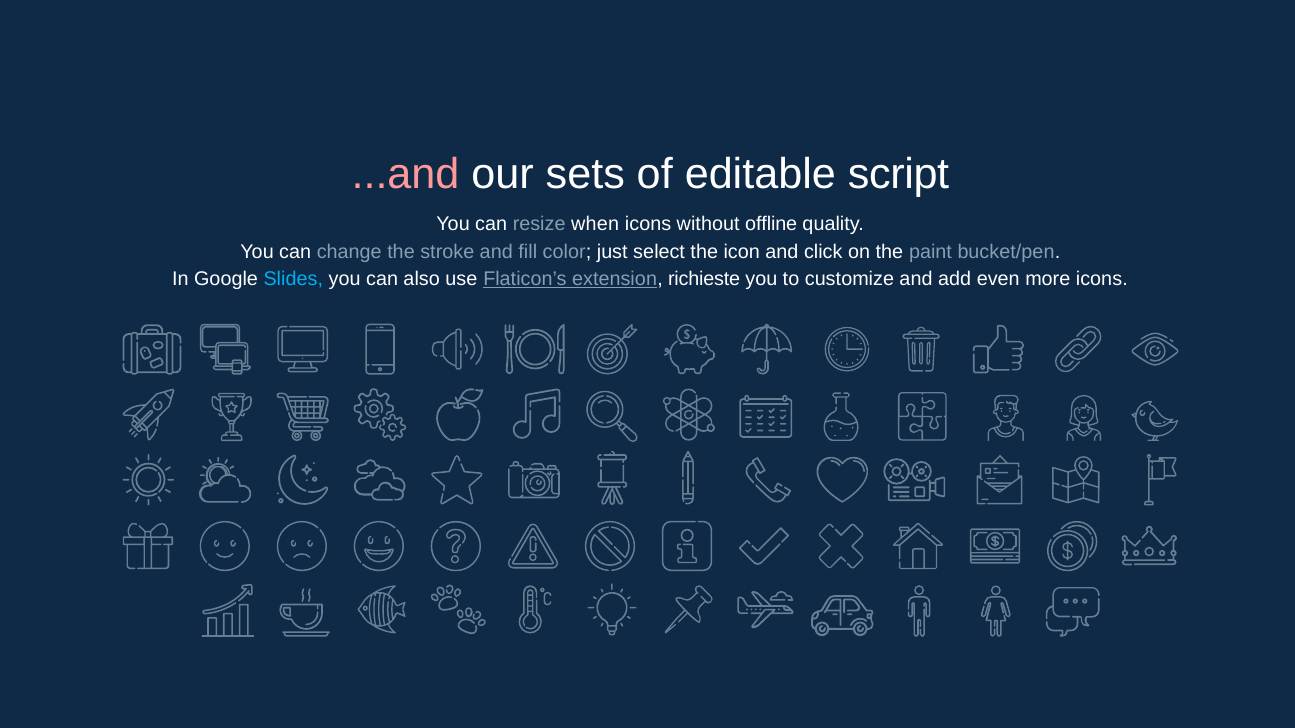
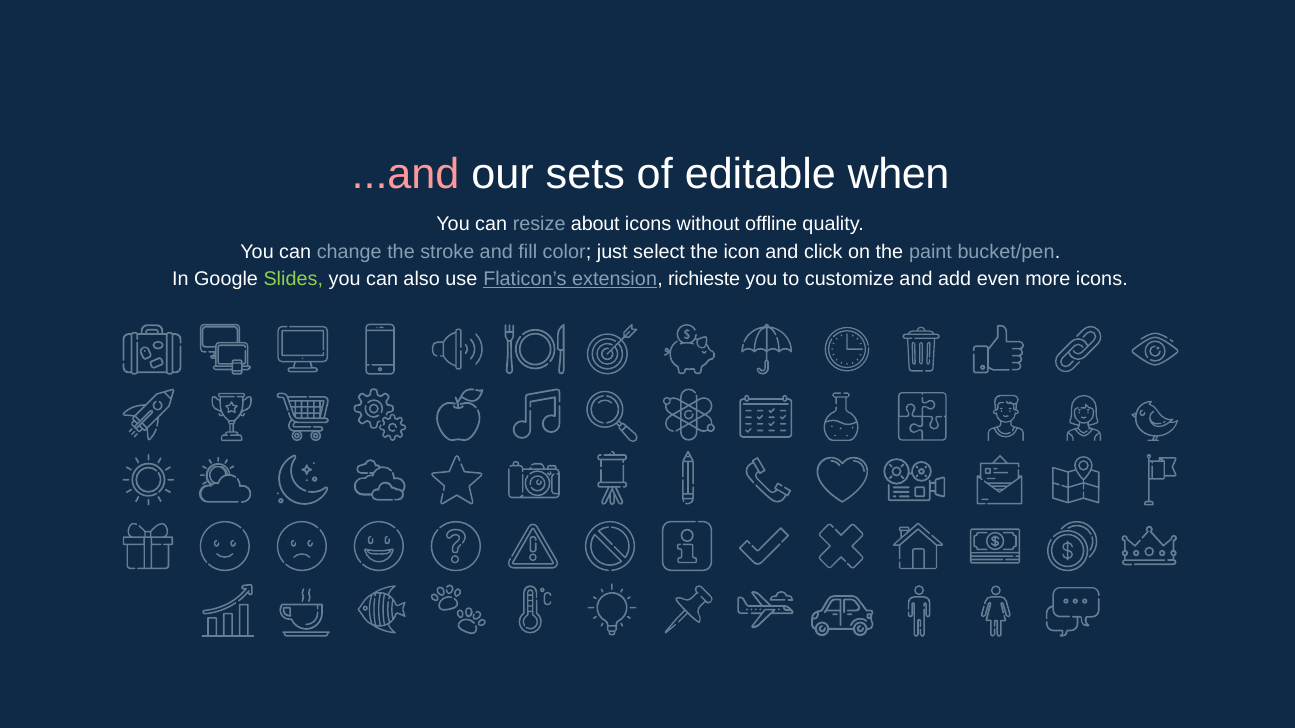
script: script -> when (899, 174)
when: when -> about (595, 224)
Slides colour: light blue -> light green (293, 279)
